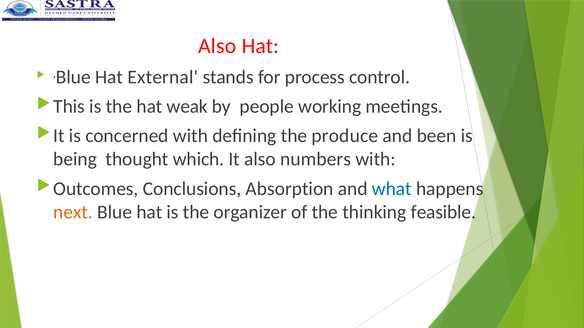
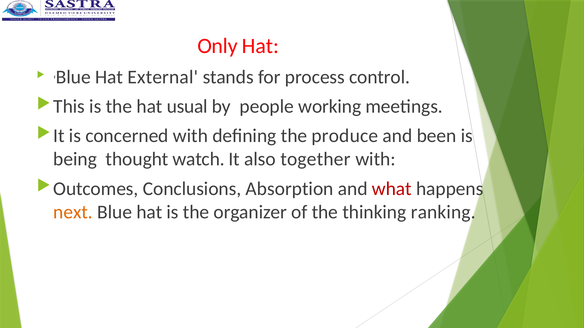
Also: Also -> Only (217, 46)
weak: weak -> usual (187, 107)
which: which -> watch (199, 159)
numbers: numbers -> together (315, 159)
what colour: blue -> red (392, 189)
feasible: feasible -> ranking (443, 212)
